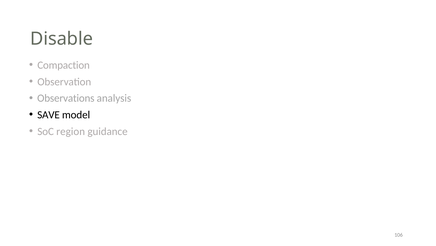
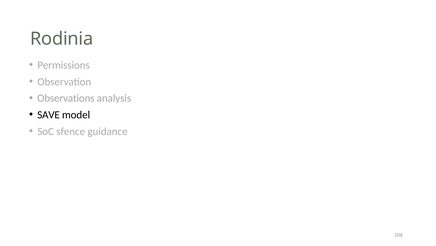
Disable: Disable -> Rodinia (62, 39)
Compaction: Compaction -> Permissions (64, 65)
region: region -> sfence (71, 131)
